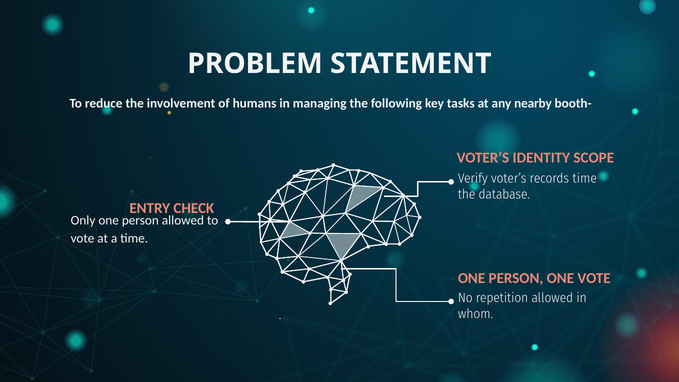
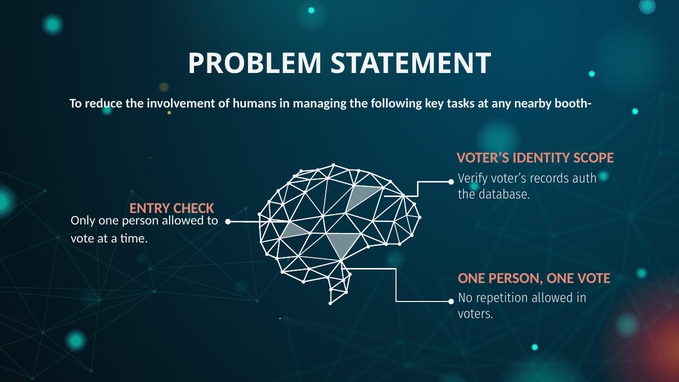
records time: time -> auth (585, 178)
whom: whom -> voters (476, 314)
